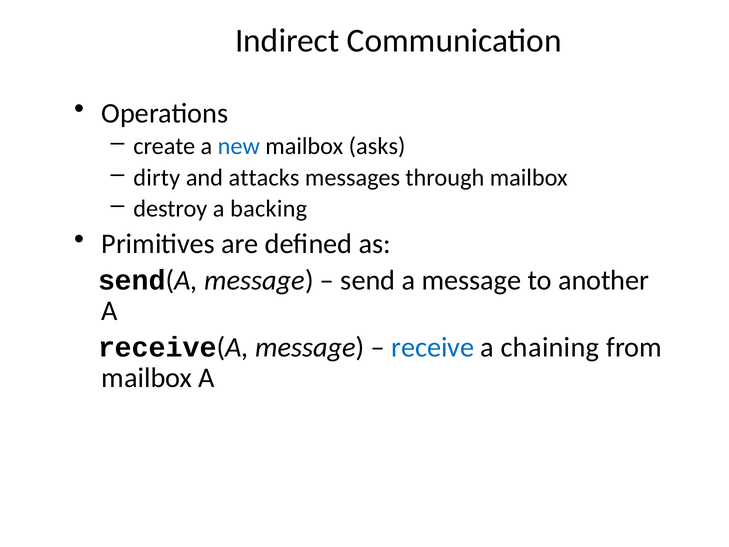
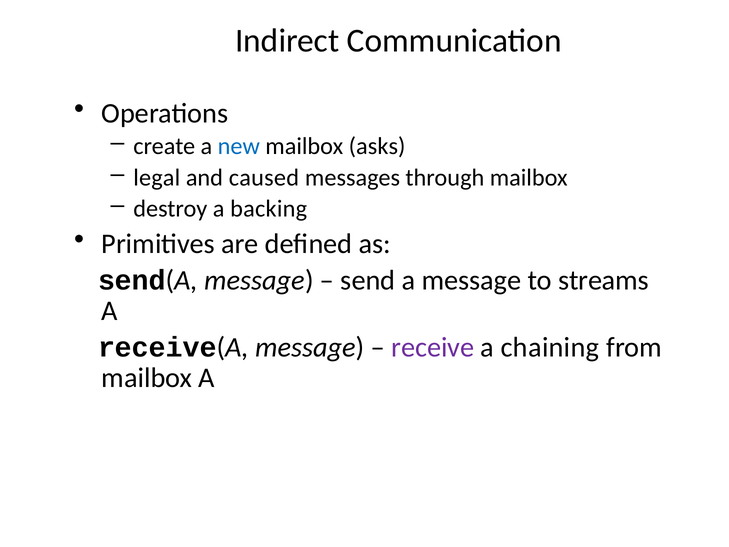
dirty: dirty -> legal (157, 177)
attacks: attacks -> caused (264, 177)
another: another -> streams (604, 280)
receive colour: blue -> purple (433, 347)
